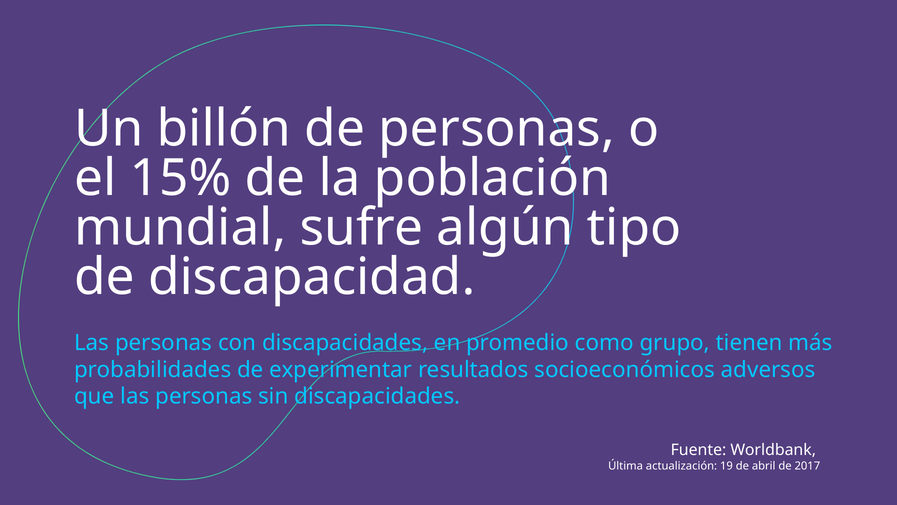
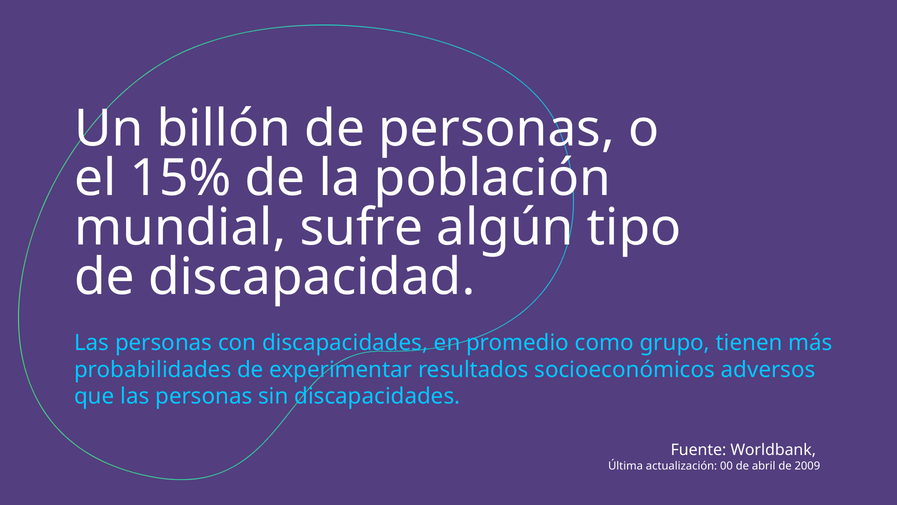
19: 19 -> 00 (726, 466)
2017: 2017 -> 2009 (807, 466)
